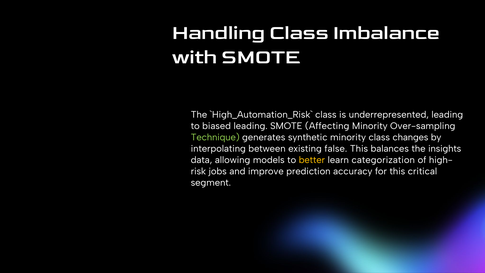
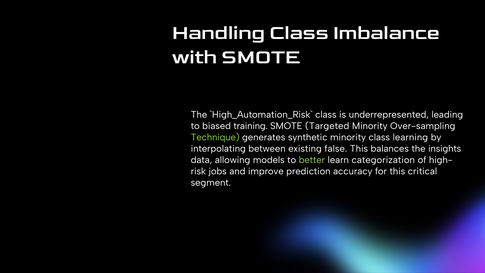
biased leading: leading -> training (251, 126)
Affecting: Affecting -> Targeted (327, 126)
changes: changes -> learning (410, 137)
better colour: yellow -> light green (312, 160)
